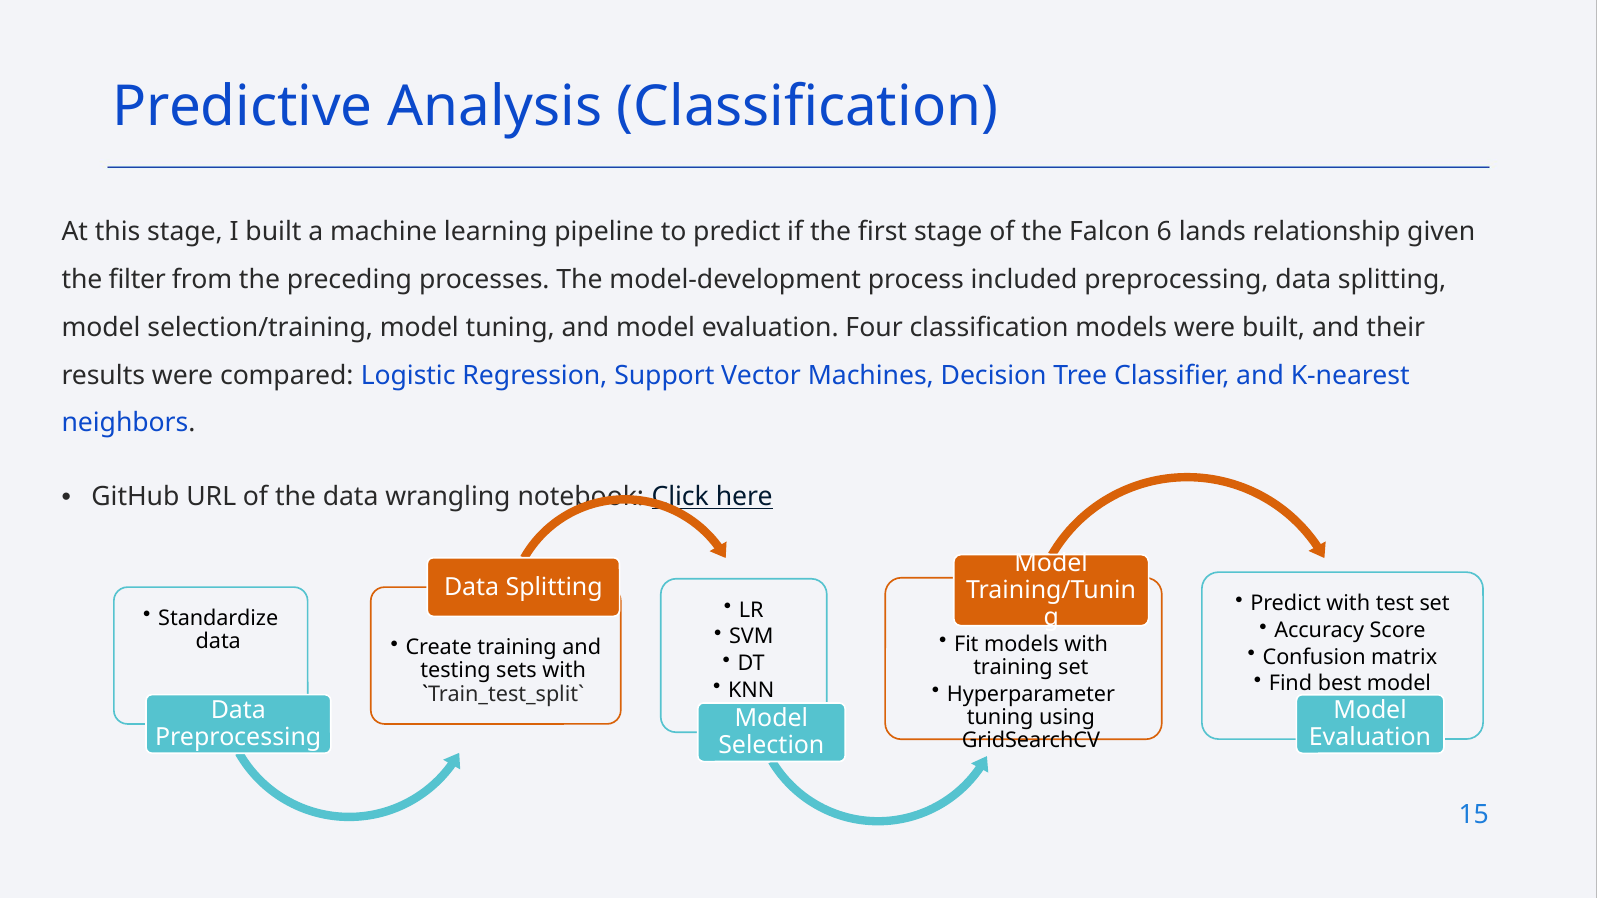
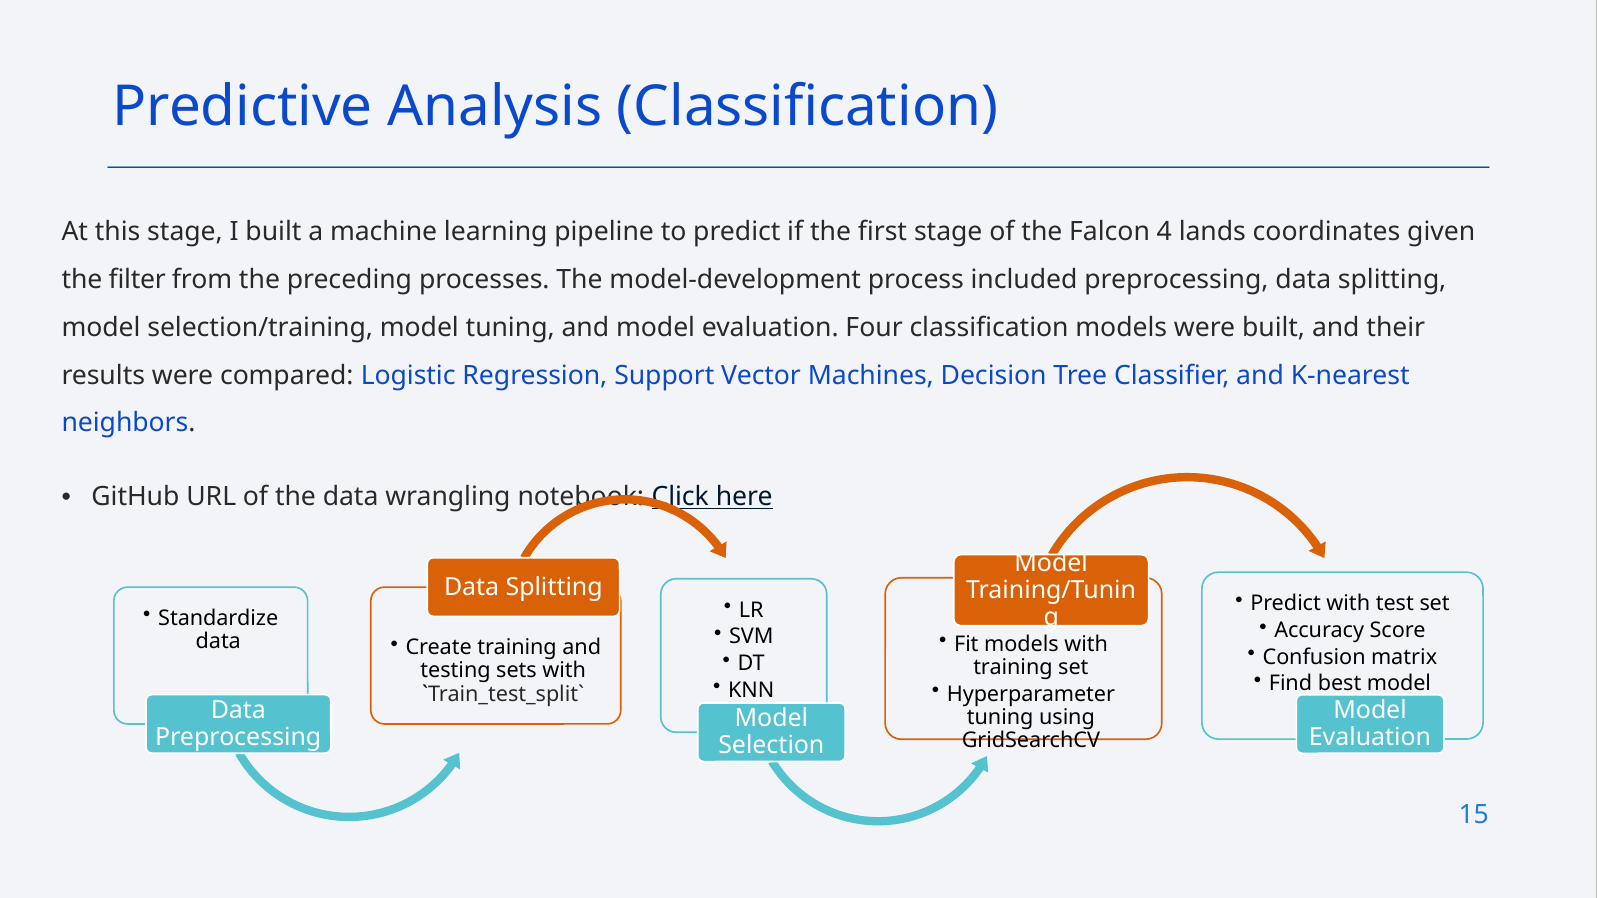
6: 6 -> 4 (1164, 232)
relationship: relationship -> coordinates (1327, 232)
